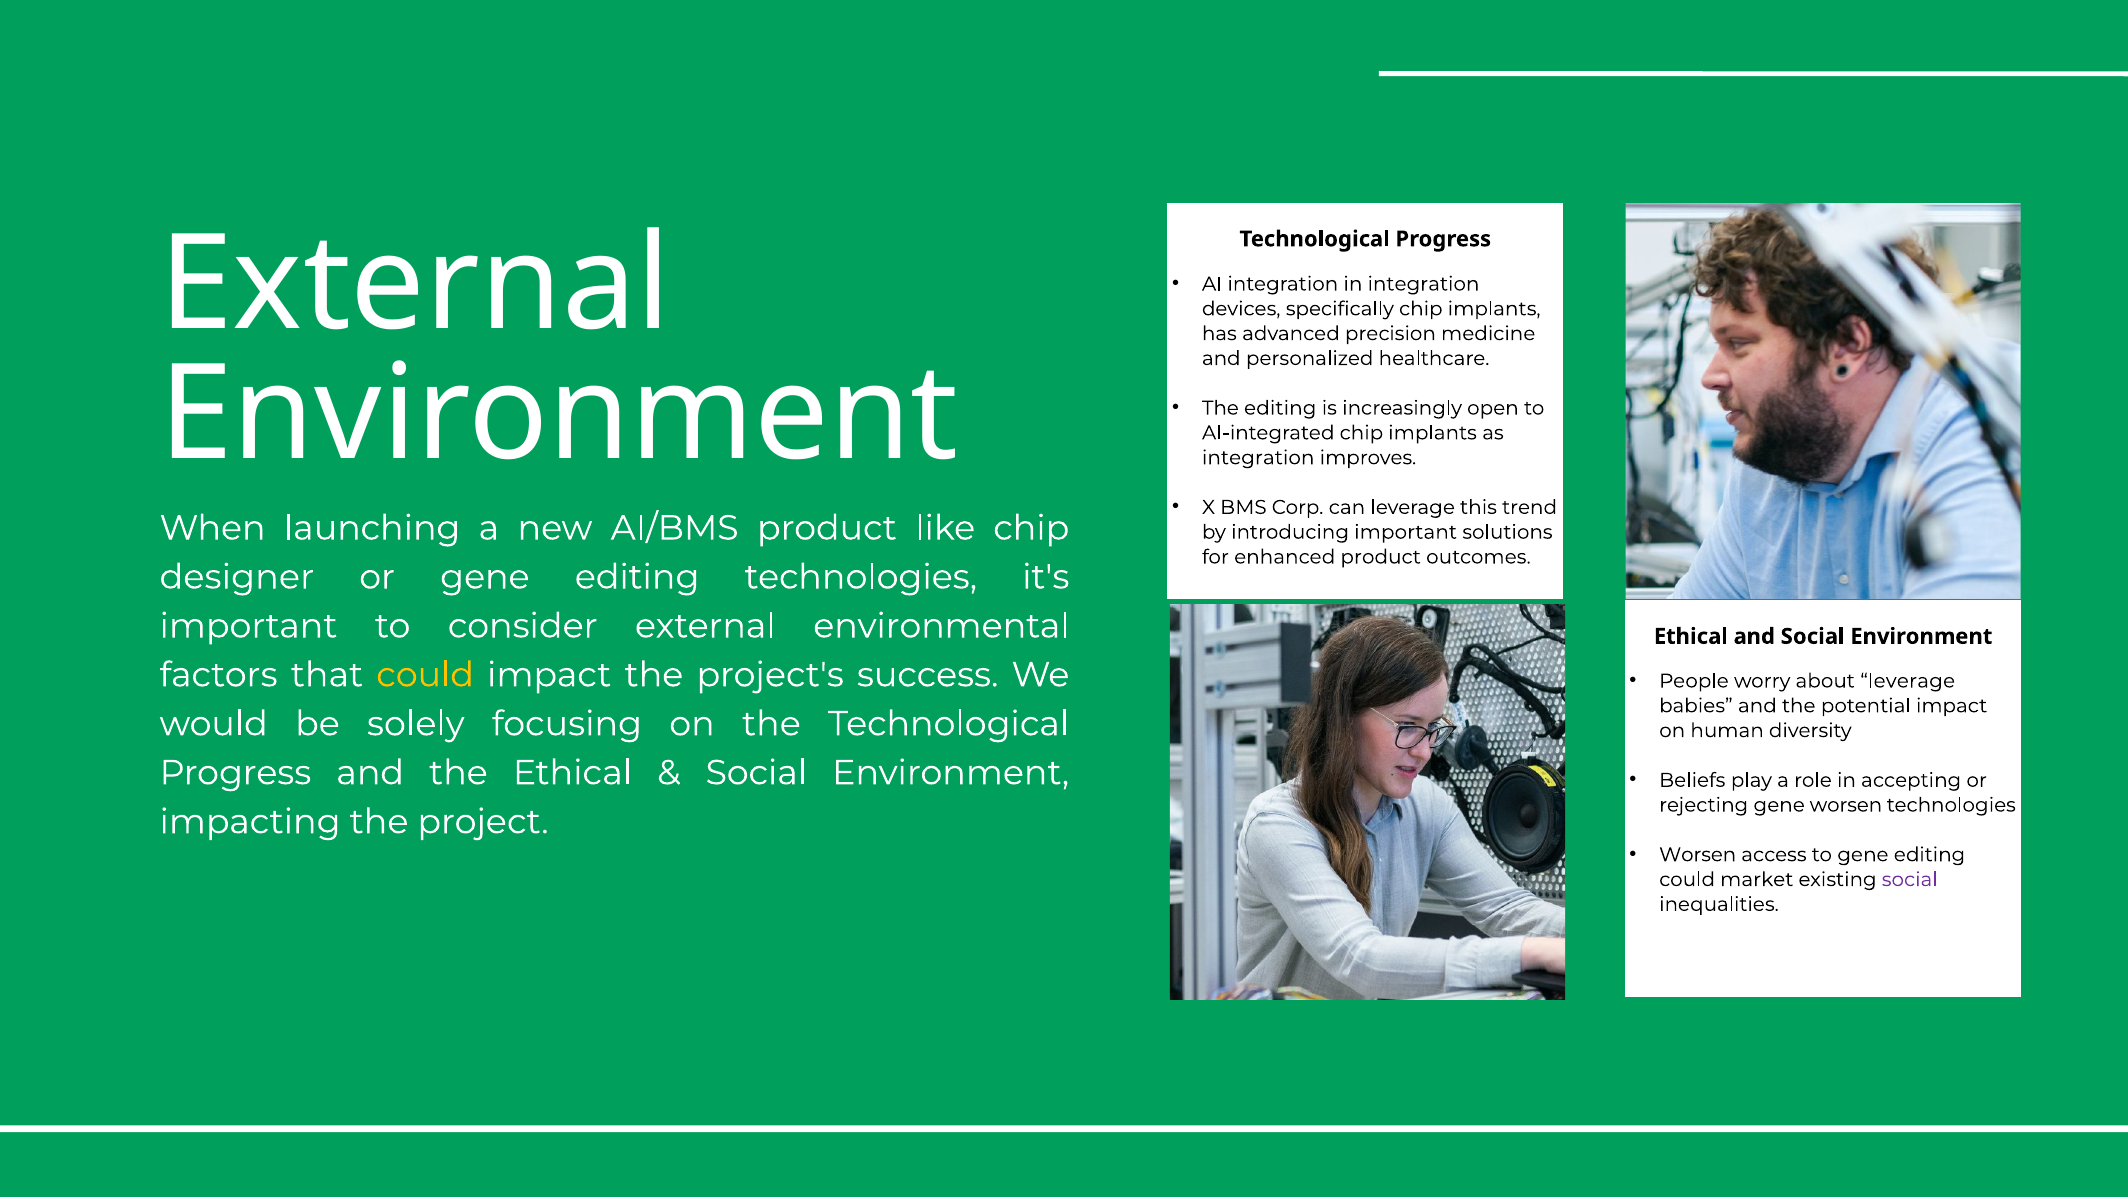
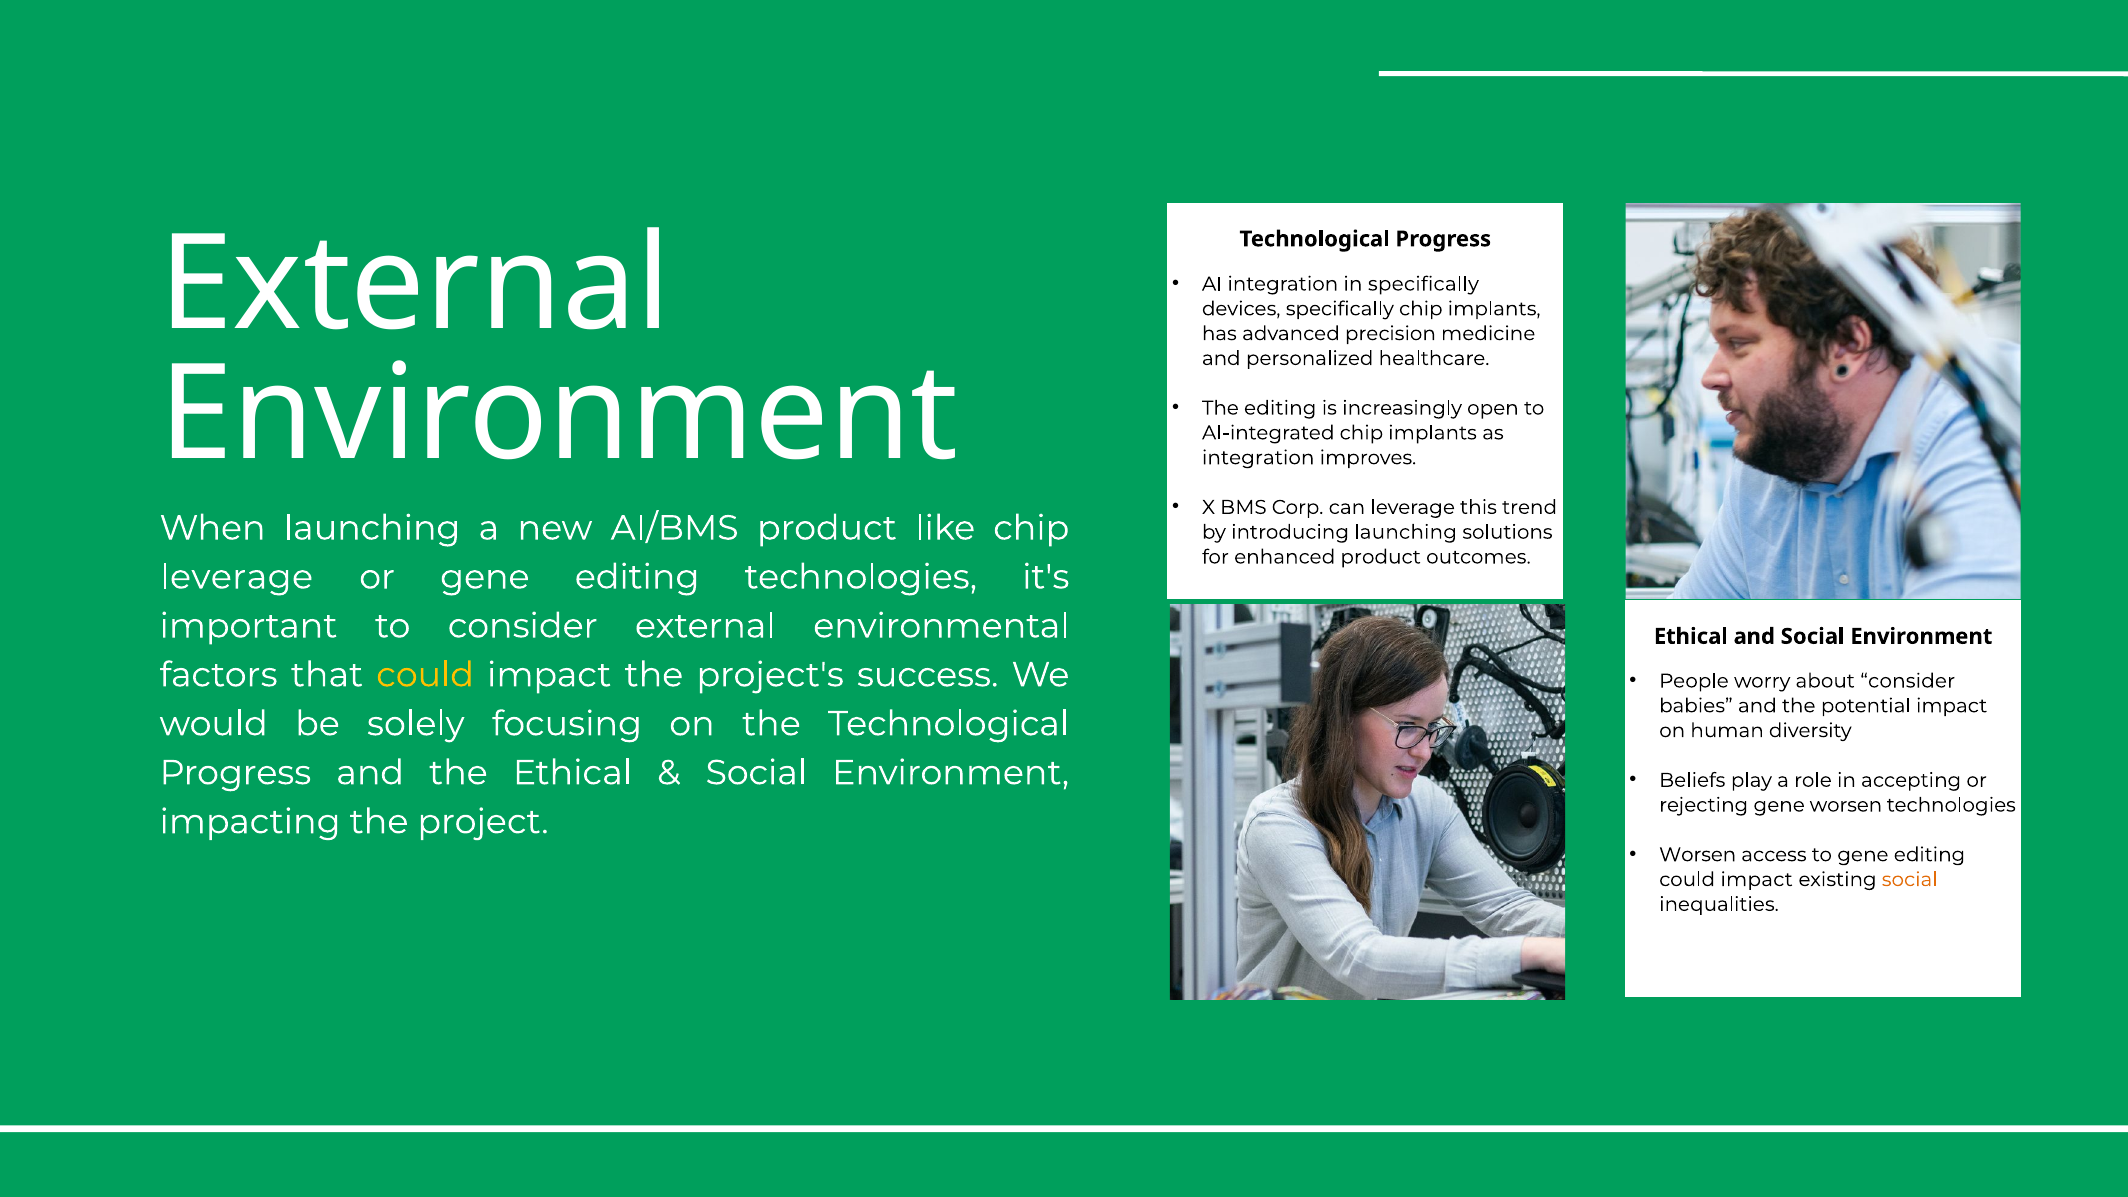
in integration: integration -> specifically (1423, 284)
introducing important: important -> launching (1406, 532)
designer: designer -> leverage (237, 577)
about leverage: leverage -> consider (1908, 681)
market: market -> impact (1757, 879)
social colour: purple -> orange (1910, 879)
